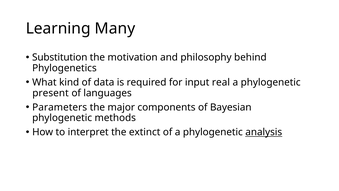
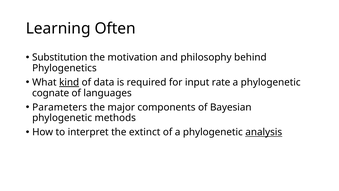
Many: Many -> Often (115, 28)
kind underline: none -> present (69, 82)
real: real -> rate (221, 82)
present: present -> cognate (51, 93)
